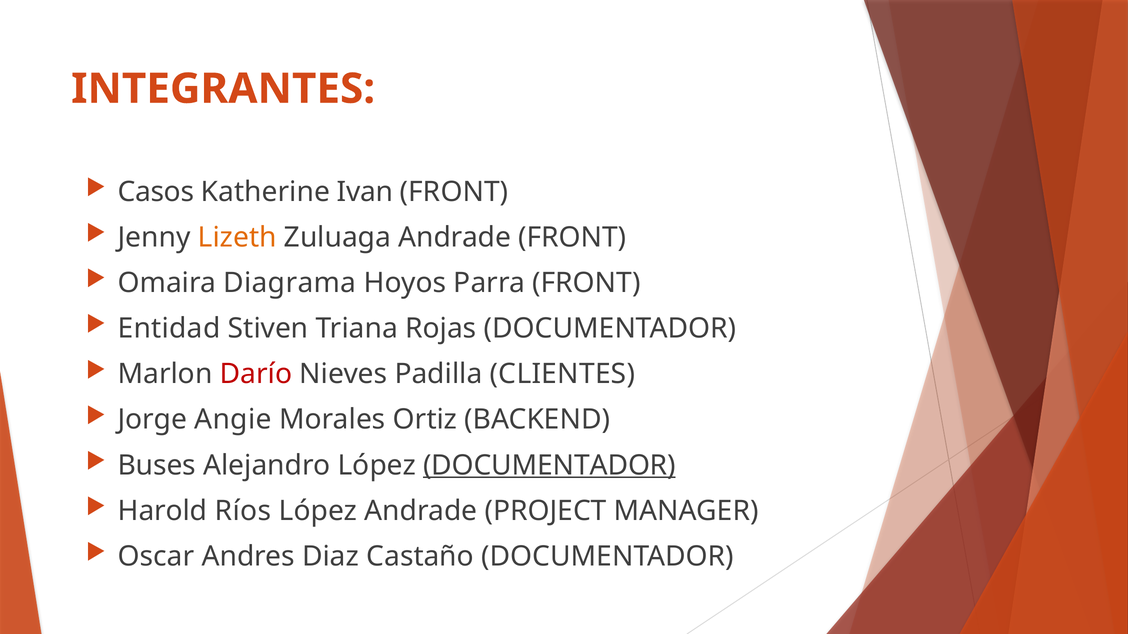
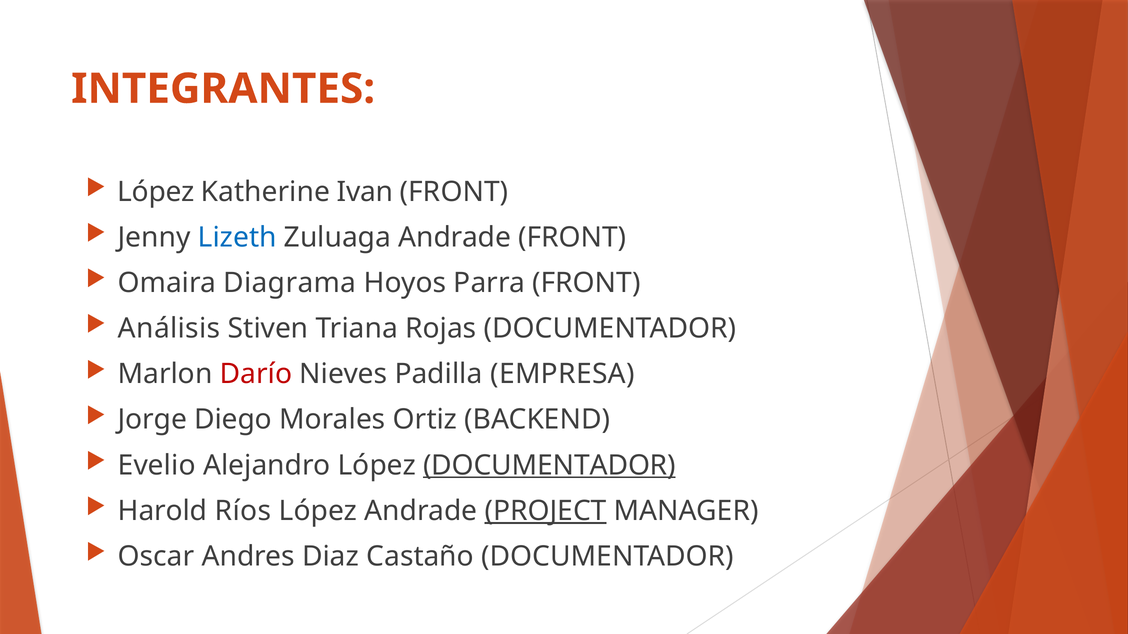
Casos: Casos -> López (156, 192)
Lizeth colour: orange -> blue (237, 238)
Entidad: Entidad -> Análisis (169, 329)
CLIENTES: CLIENTES -> EMPRESA (562, 374)
Angie: Angie -> Diego (233, 420)
Buses: Buses -> Evelio (157, 466)
PROJECT underline: none -> present (546, 511)
